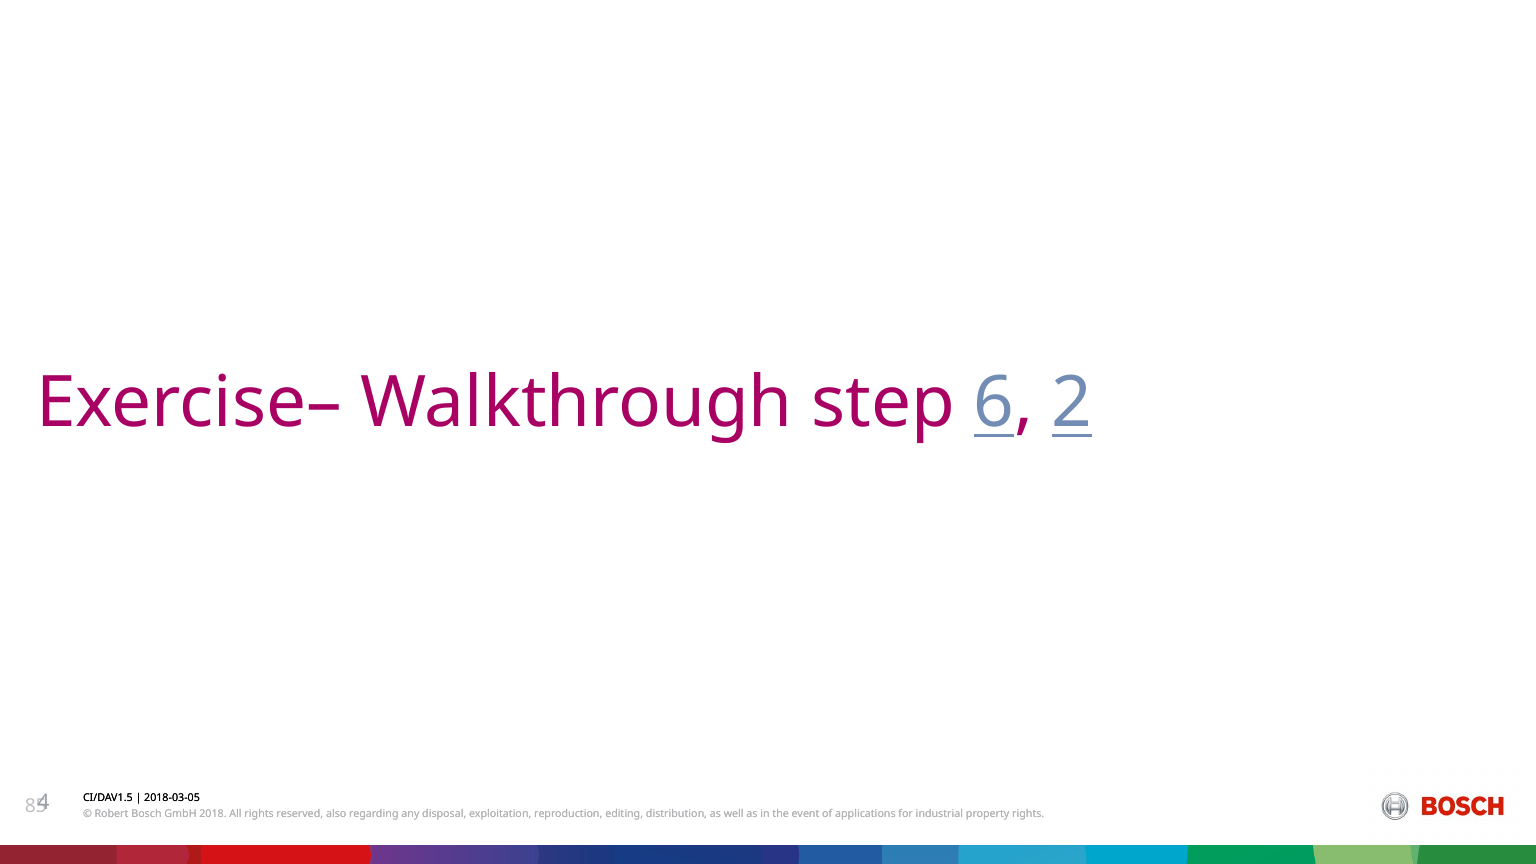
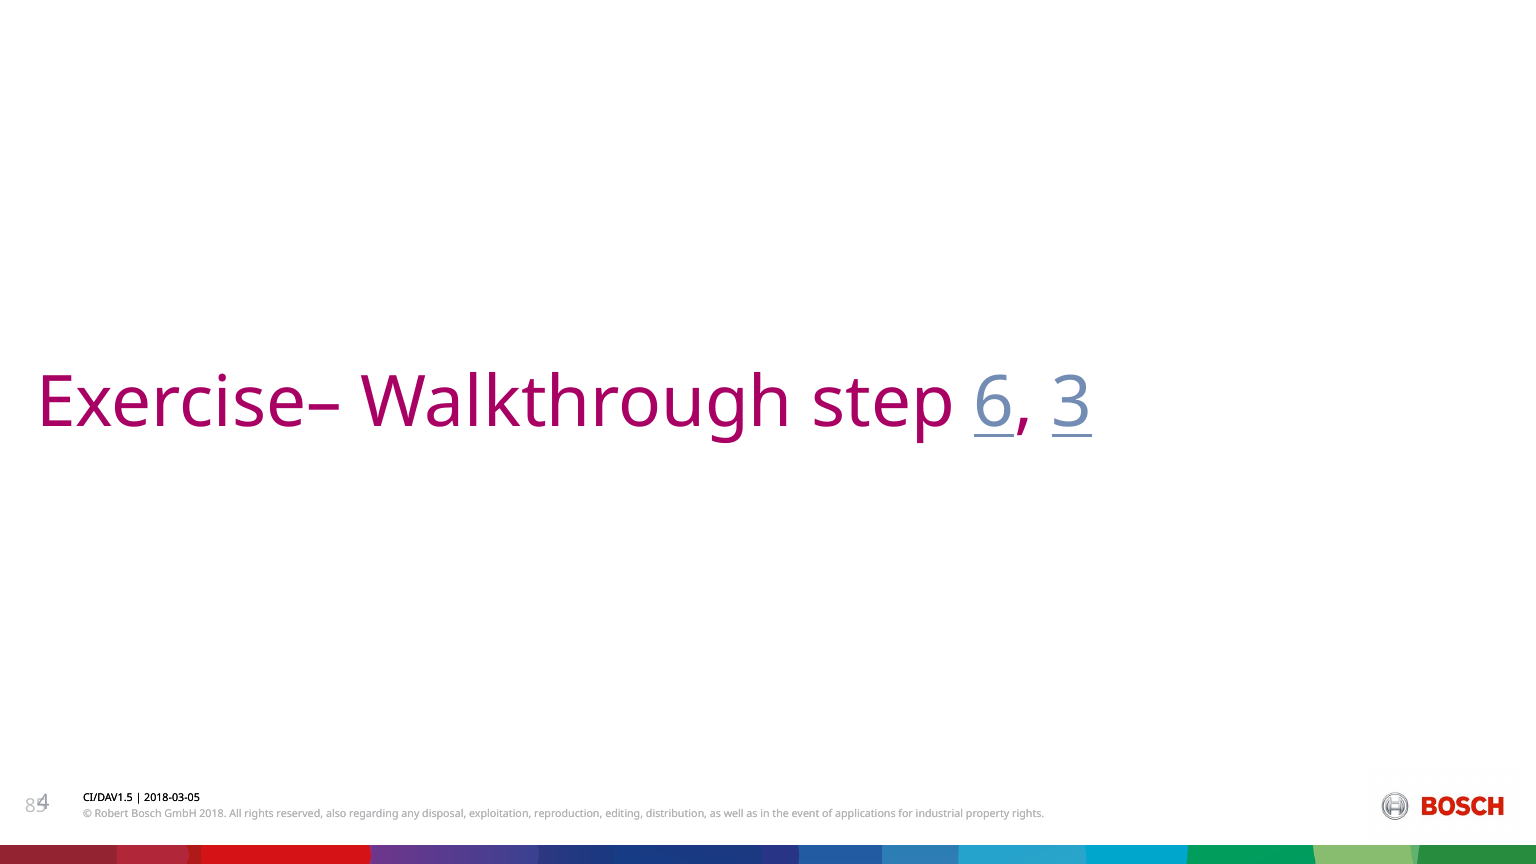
2: 2 -> 3 (1072, 403)
